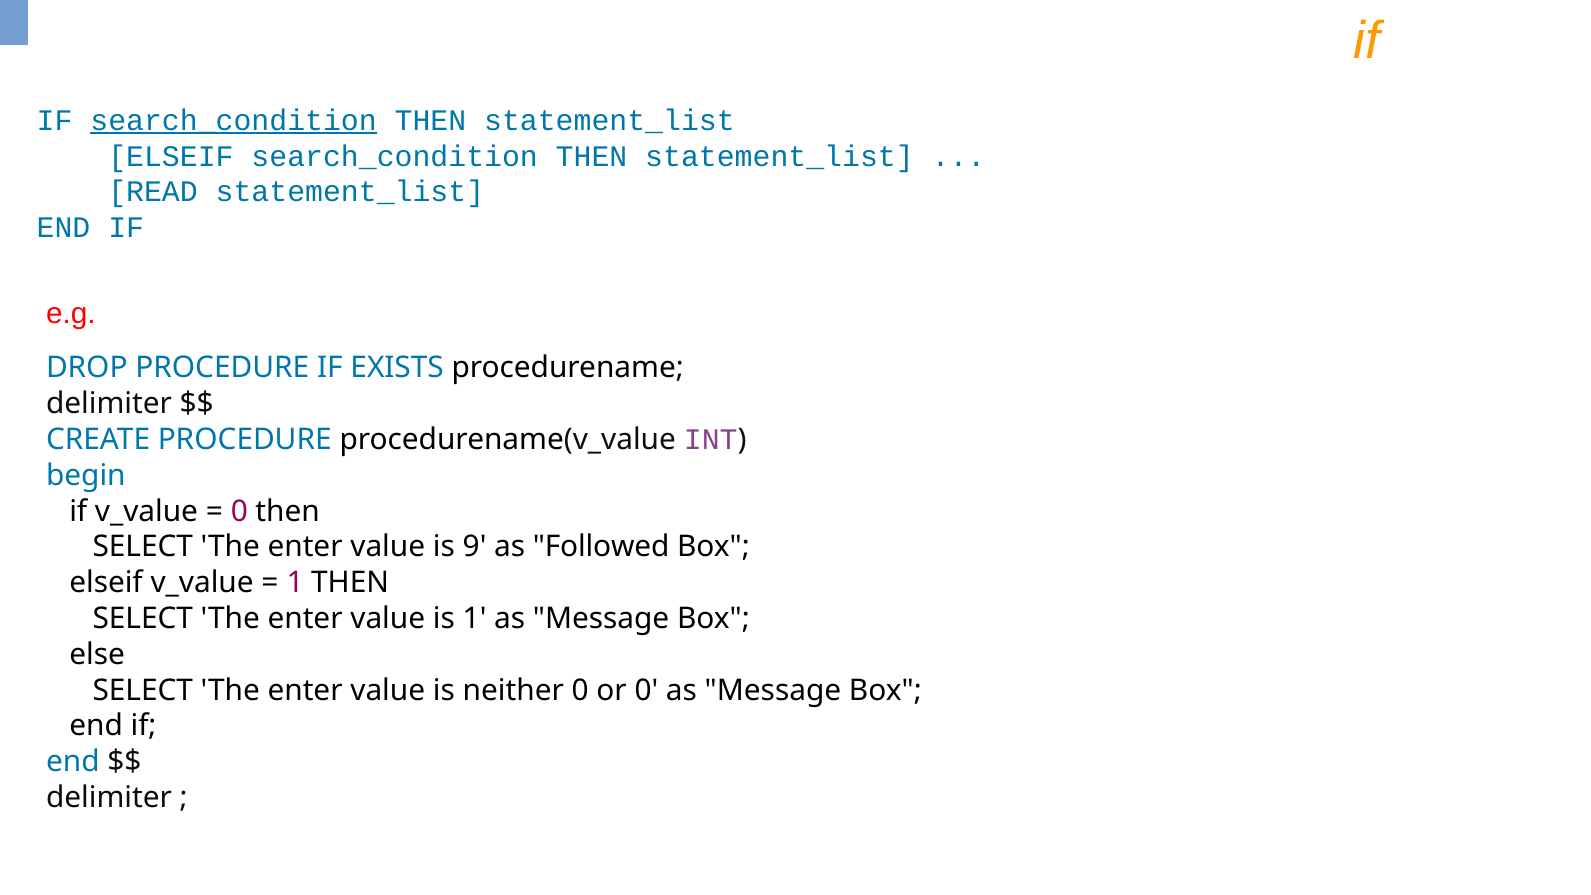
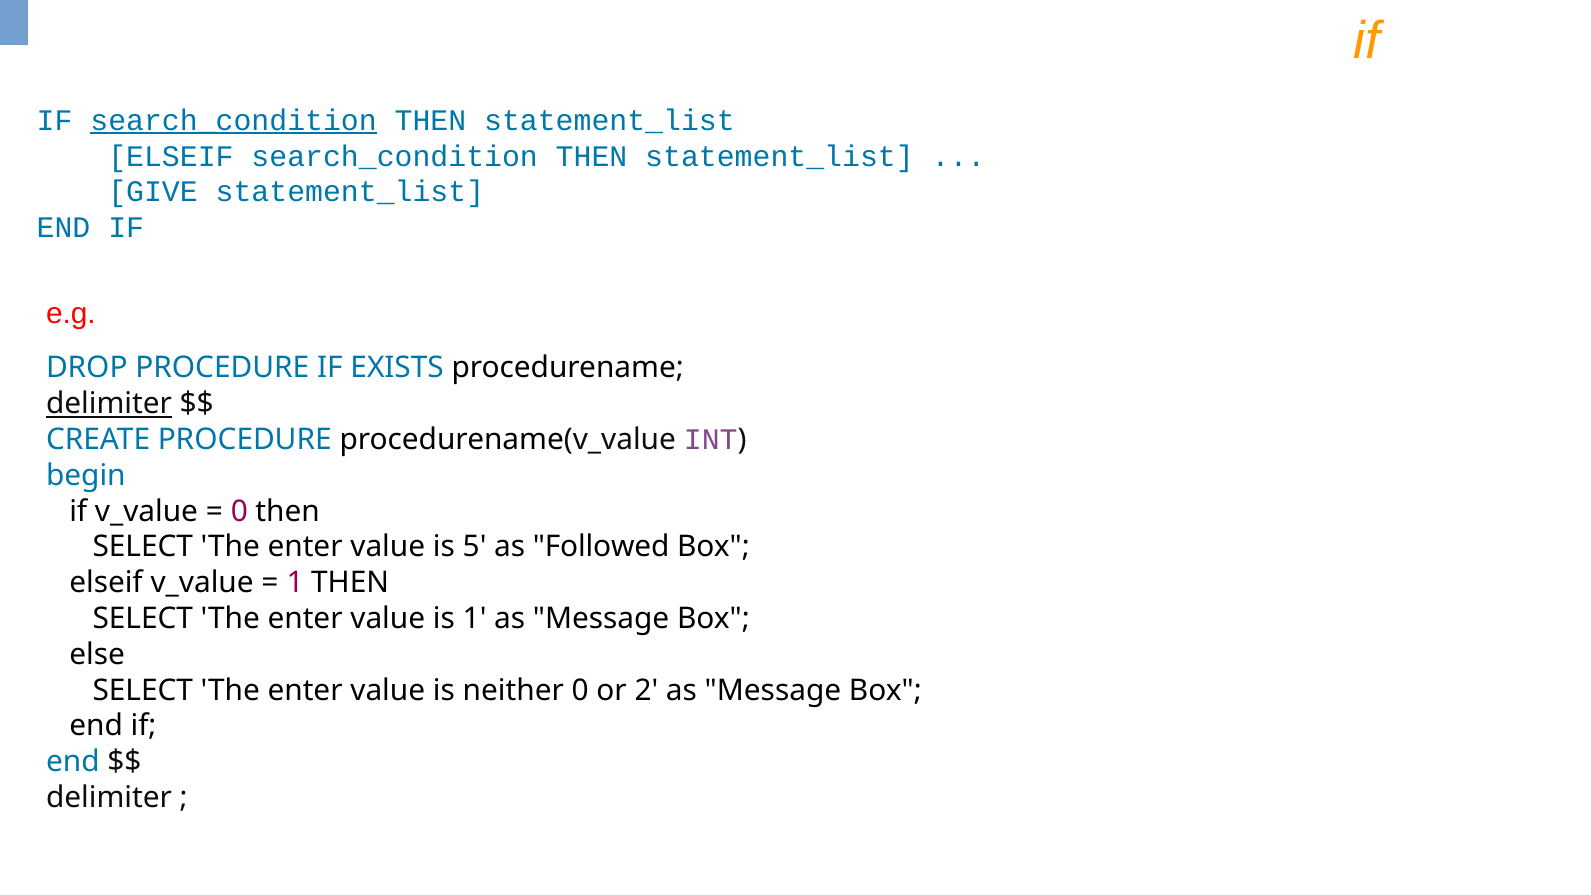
READ: READ -> GIVE (153, 192)
delimiter underline: none -> present (109, 404)
9: 9 -> 5 (475, 547)
or 0: 0 -> 2 (646, 690)
